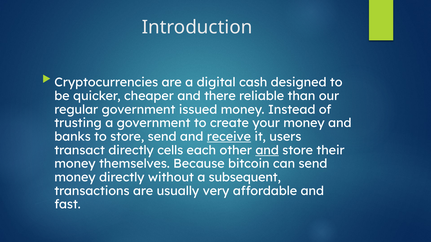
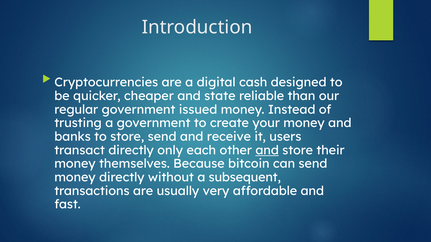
there: there -> state (220, 96)
receive underline: present -> none (229, 137)
cells: cells -> only (170, 151)
